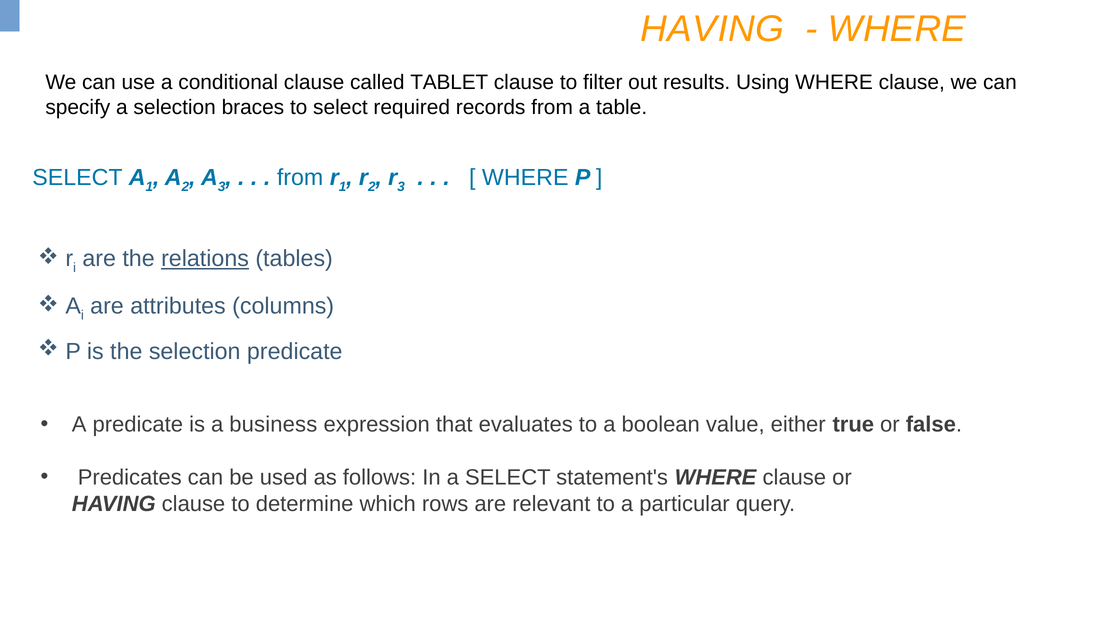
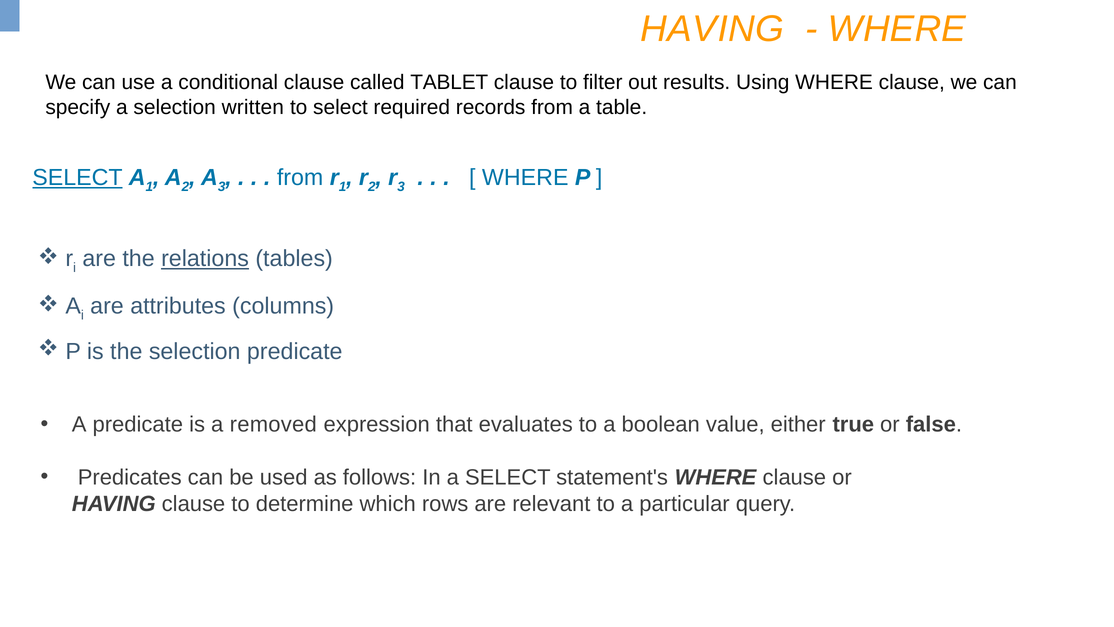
braces: braces -> written (253, 107)
SELECT underline: none -> present (77, 178)
business: business -> removed (273, 424)
